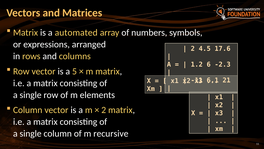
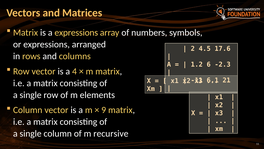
a automated: automated -> expressions (76, 33)
5: 5 -> 4 (75, 71)
2: 2 -> 9 (104, 110)
